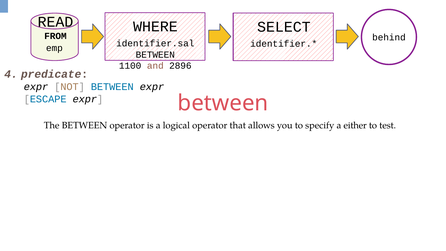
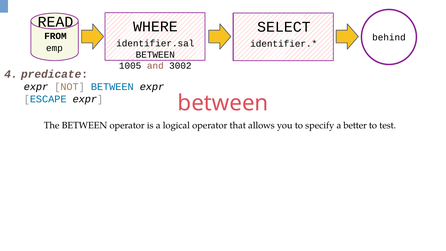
1100: 1100 -> 1005 (130, 66)
2896: 2896 -> 3002 (180, 66)
either: either -> better (355, 125)
